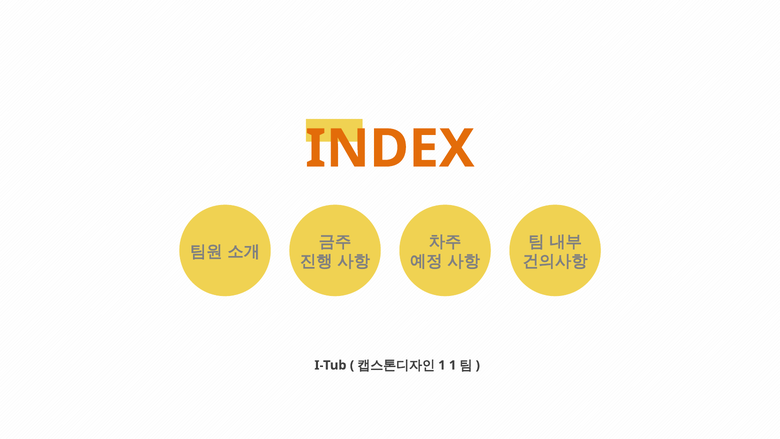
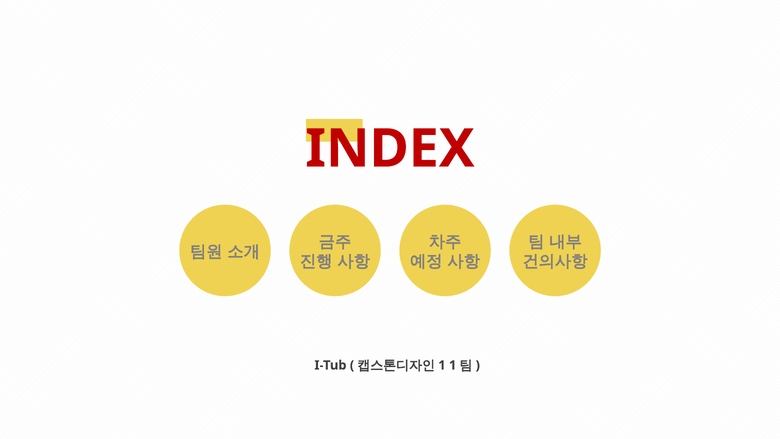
INDEX colour: orange -> red (390, 149)
